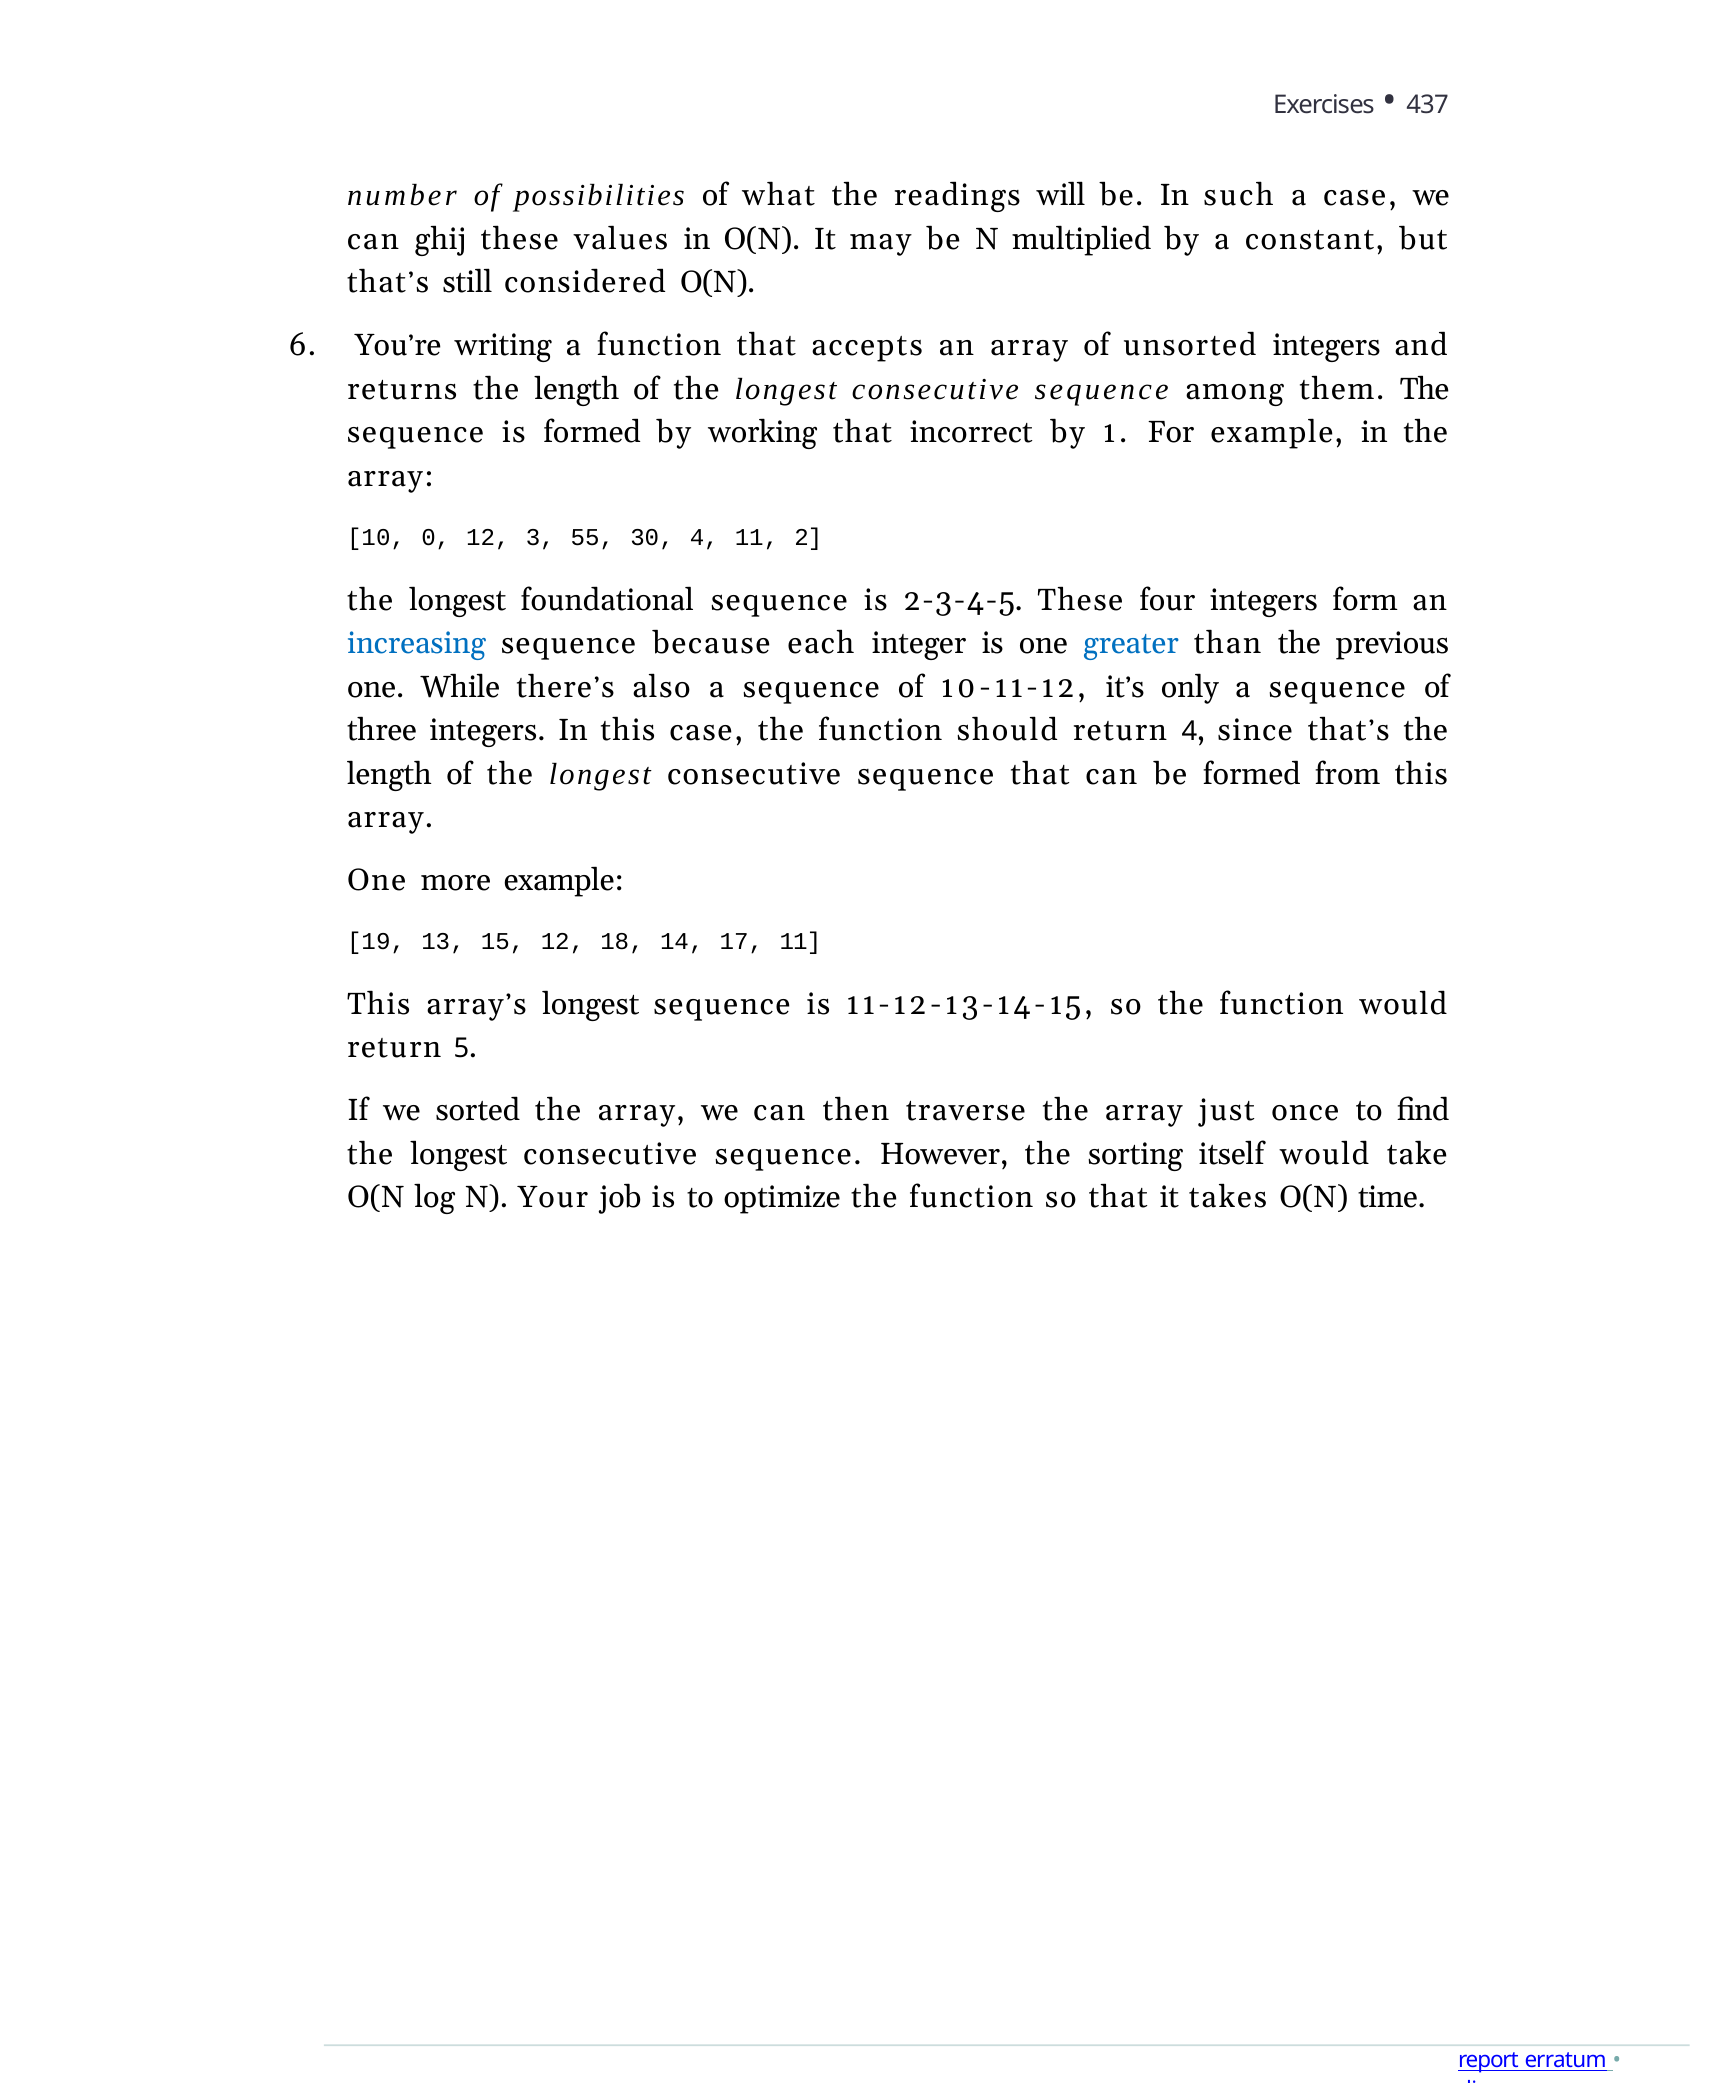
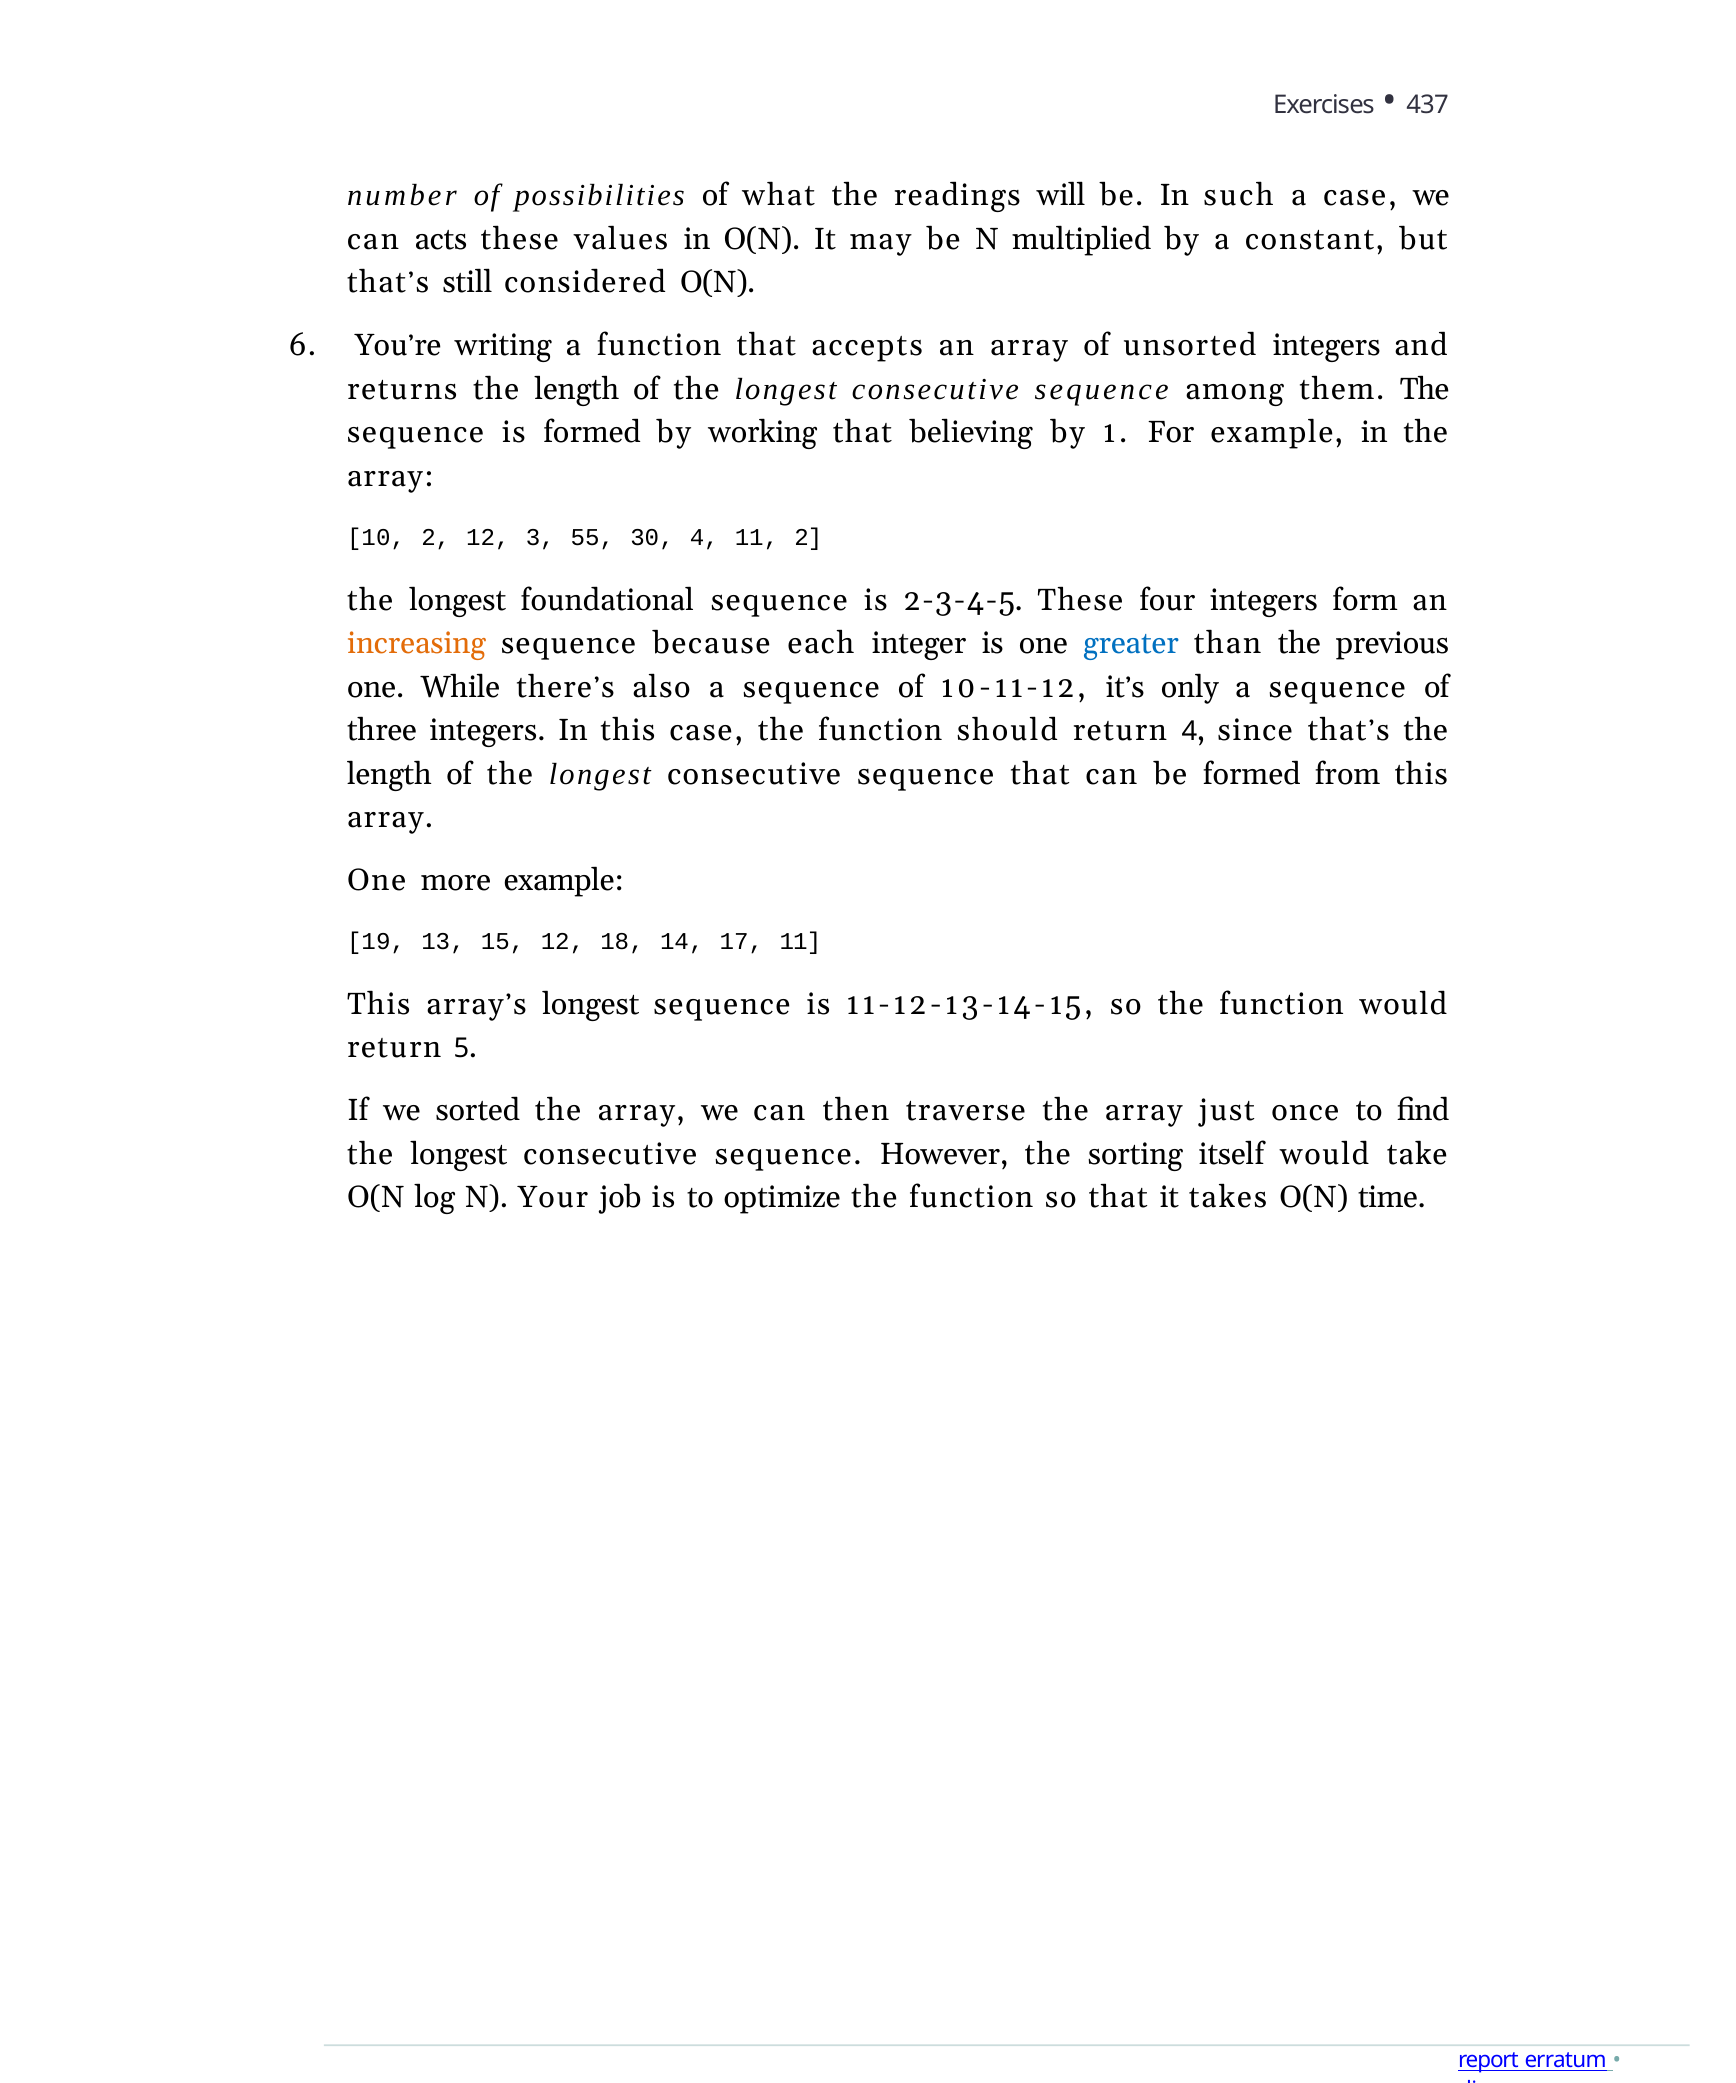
ghij: ghij -> acts (441, 239)
incorrect: incorrect -> believing (971, 433)
10 0: 0 -> 2 (436, 538)
increasing colour: blue -> orange (417, 644)
